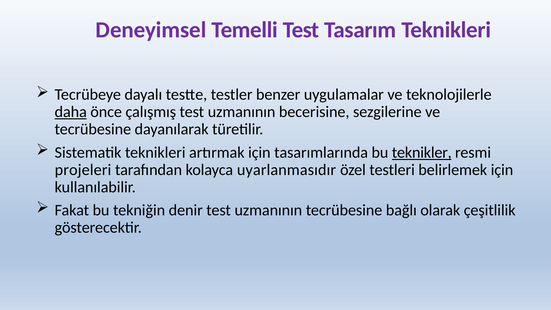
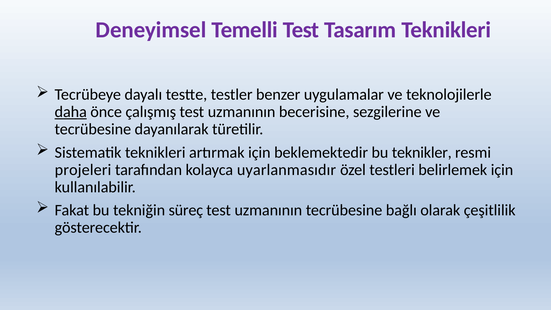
tasarımlarında: tasarımlarında -> beklemektedir (321, 152)
teknikler underline: present -> none (422, 152)
denir: denir -> süreç (186, 210)
